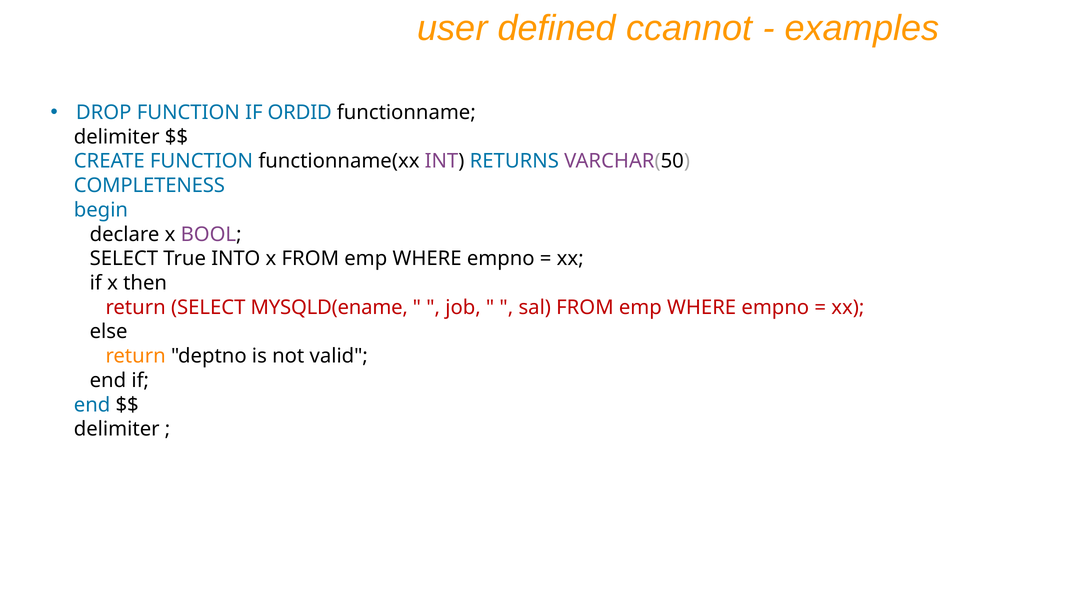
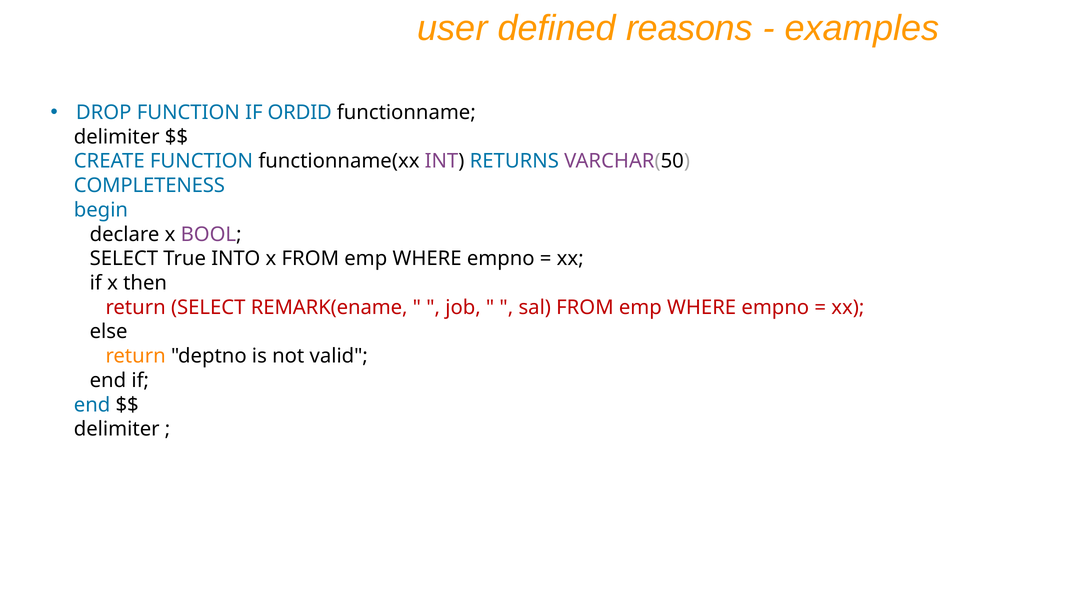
ccannot: ccannot -> reasons (689, 28)
MYSQLD(ename: MYSQLD(ename -> REMARK(ename (329, 307)
